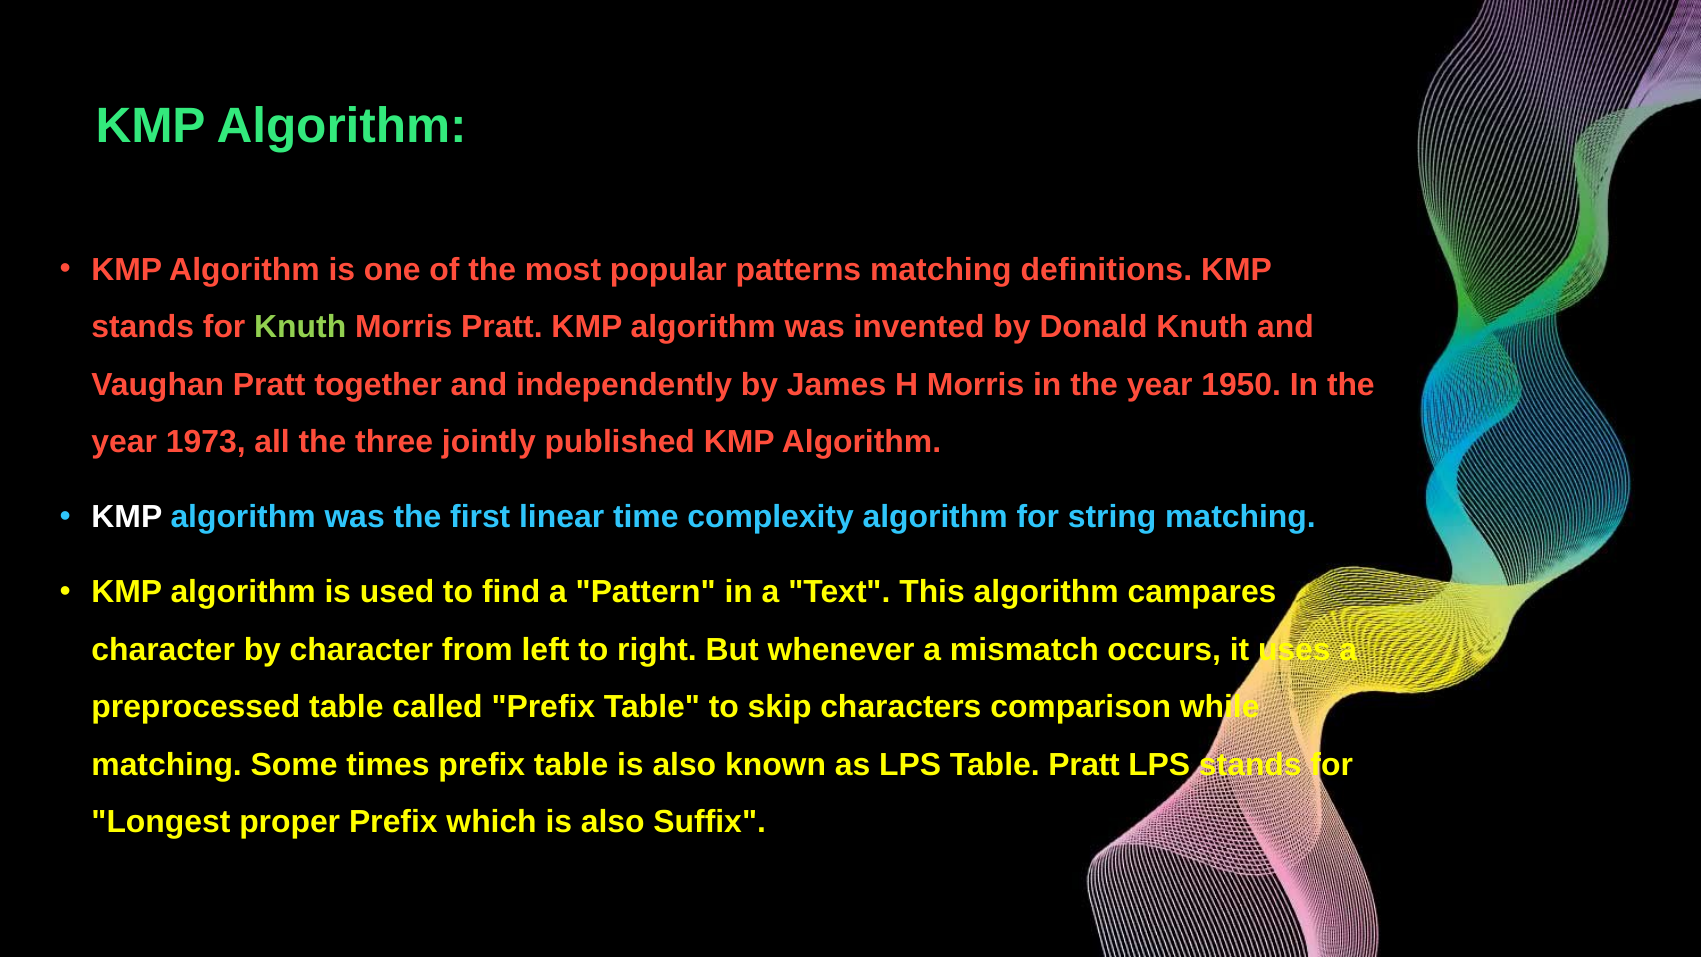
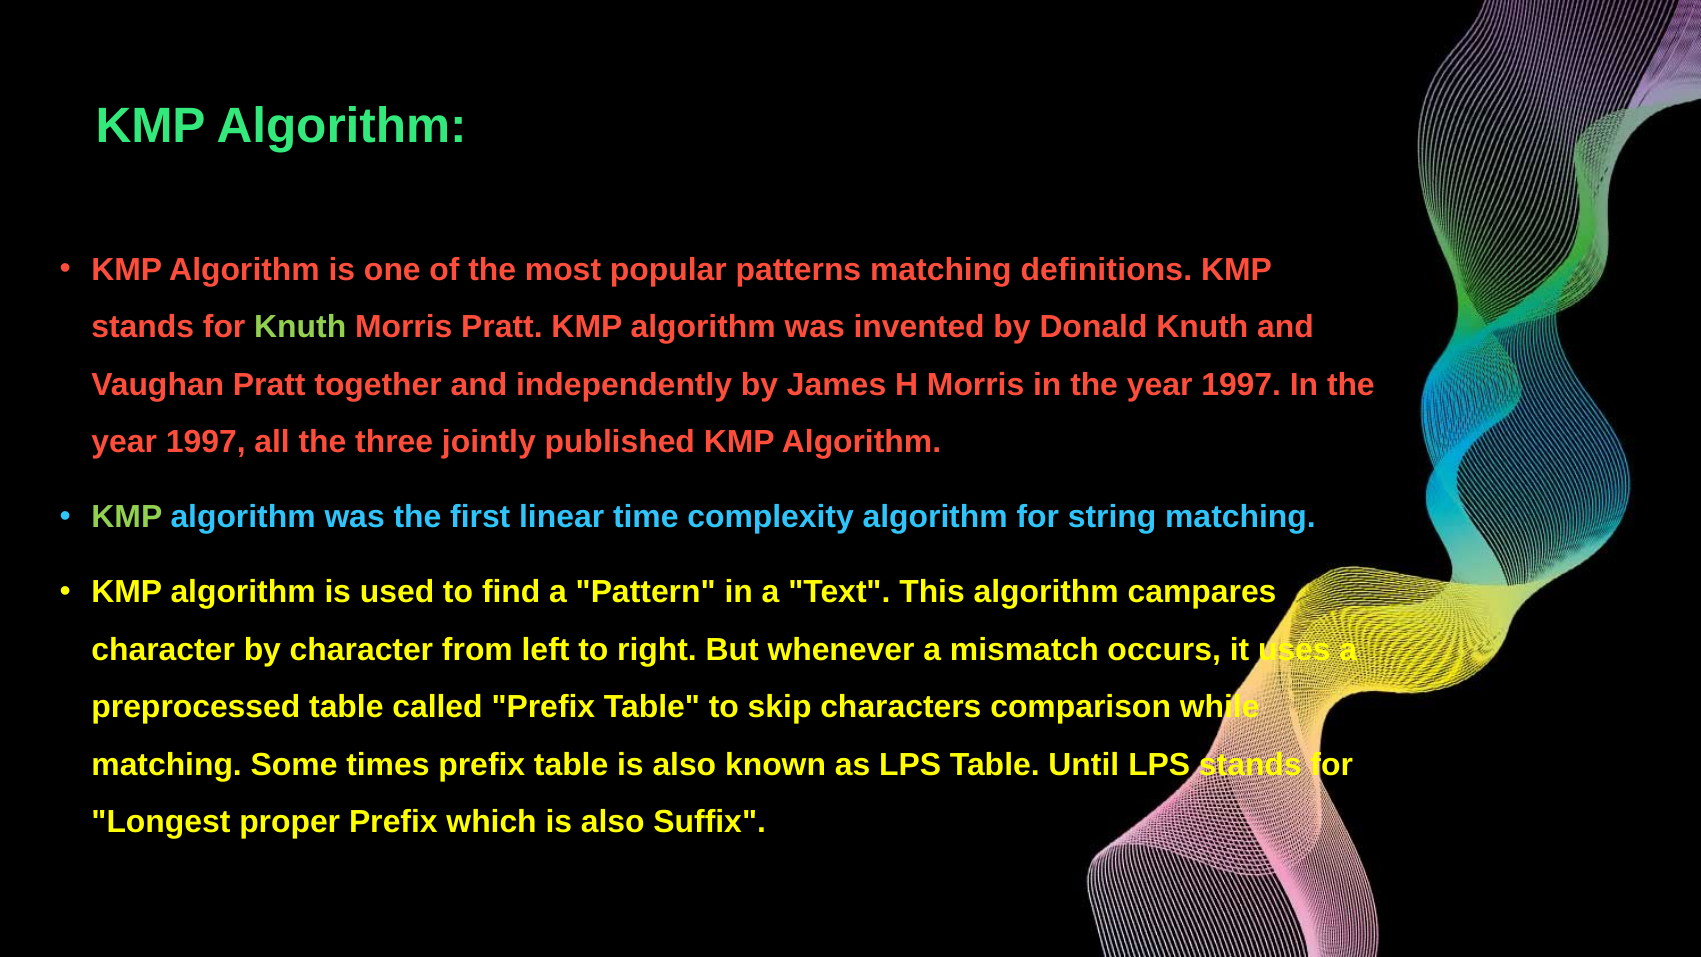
1950: 1950 -> 1997 (1241, 385)
1973: 1973 -> 1997 (206, 442)
KMP colour: white -> light green (127, 517)
Table Pratt: Pratt -> Until (1084, 764)
